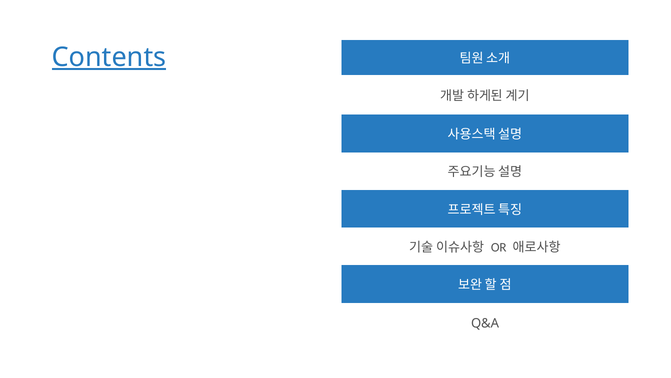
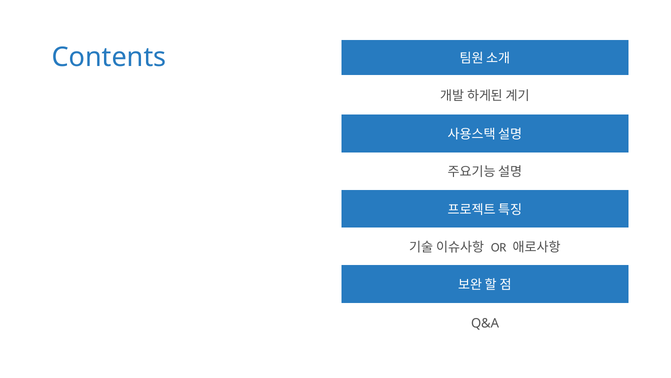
Contents underline: present -> none (109, 57)
